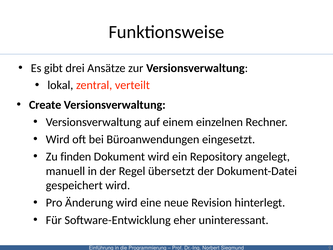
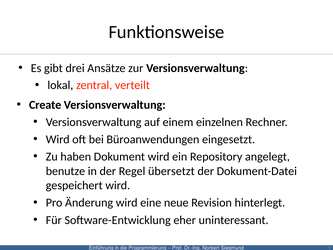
finden: finden -> haben (76, 156)
manuell: manuell -> benutze (65, 171)
